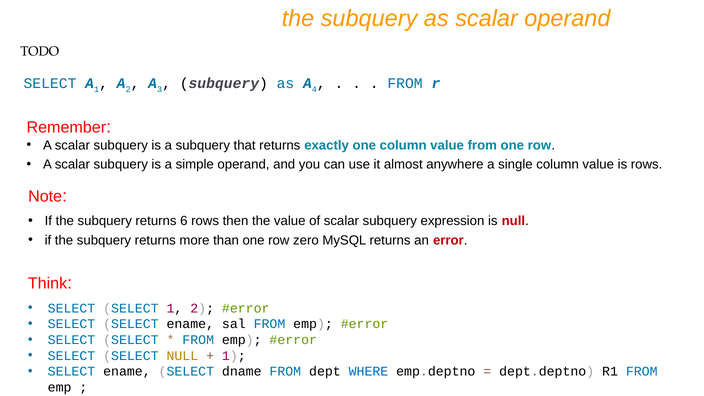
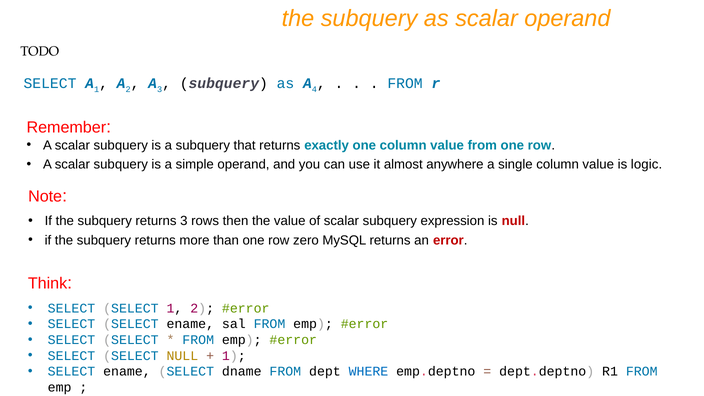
is rows: rows -> logic (647, 165)
returns 6: 6 -> 3 (184, 221)
